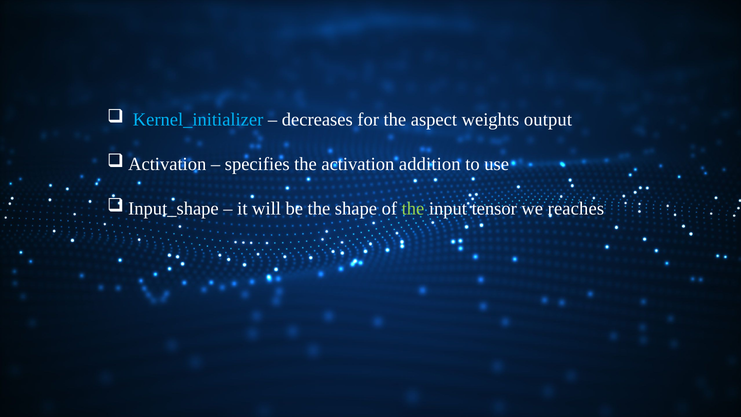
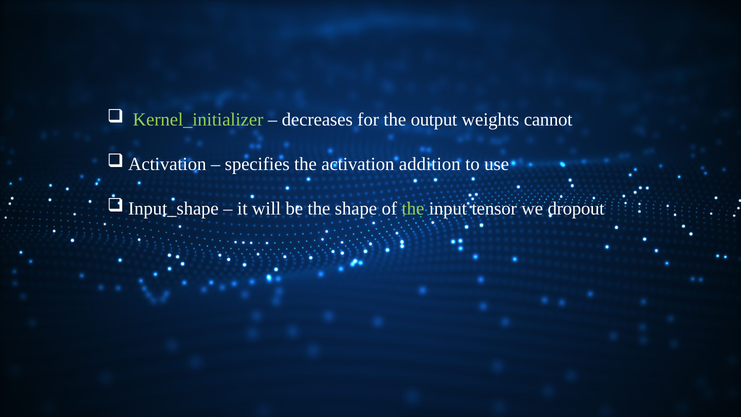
Kernel_initializer colour: light blue -> light green (198, 120)
aspect: aspect -> output (434, 120)
output: output -> cannot (548, 120)
reaches: reaches -> dropout (576, 209)
